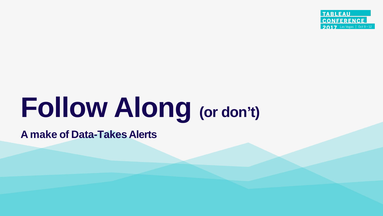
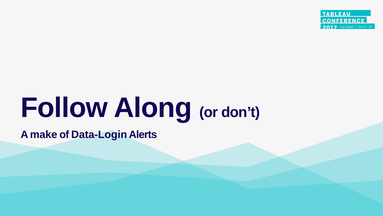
Data-Takes: Data-Takes -> Data-Login (99, 134)
